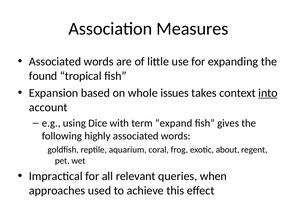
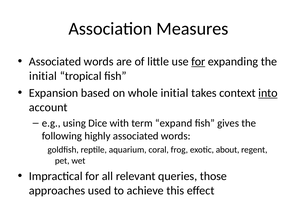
for underline: none -> present (198, 61)
found: found -> initial (43, 76)
whole issues: issues -> initial (175, 93)
when: when -> those (213, 176)
